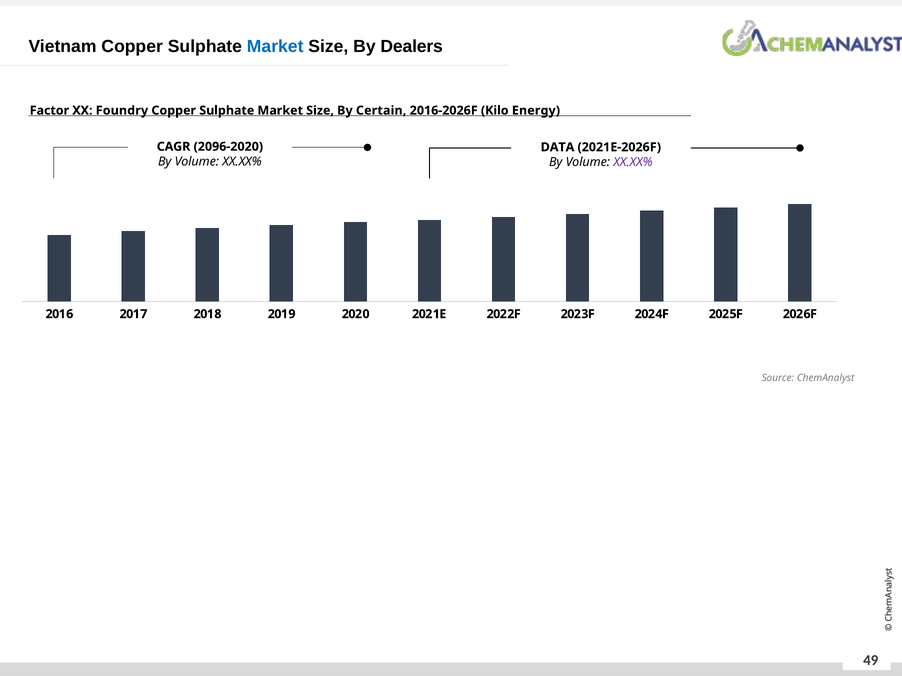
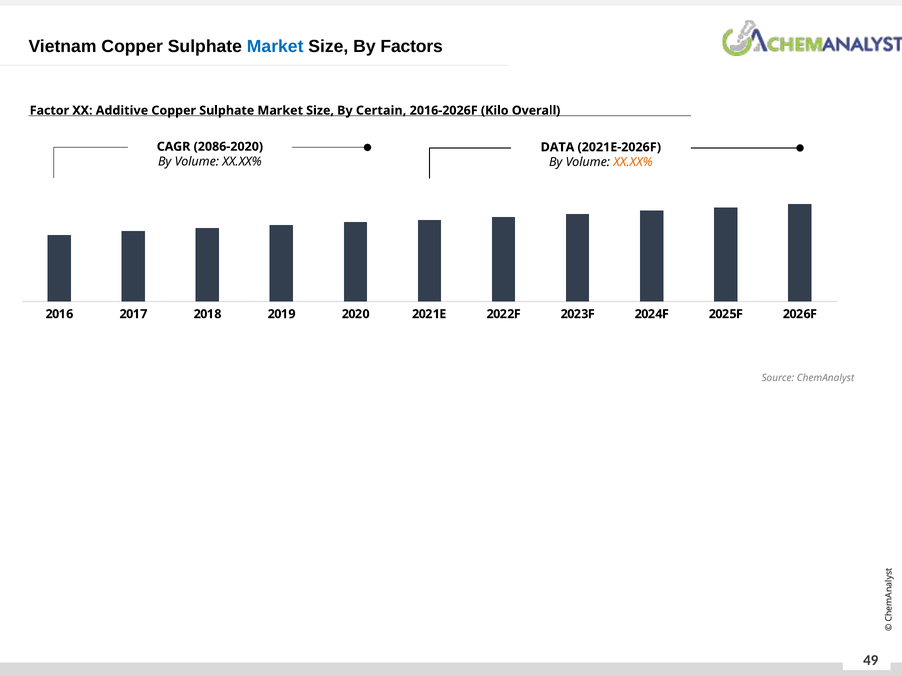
Dealers: Dealers -> Factors (412, 47)
Foundry: Foundry -> Additive (122, 111)
Energy: Energy -> Overall (536, 111)
2096-2020: 2096-2020 -> 2086-2020 (228, 147)
XX.XX% colour: purple -> orange (633, 162)
